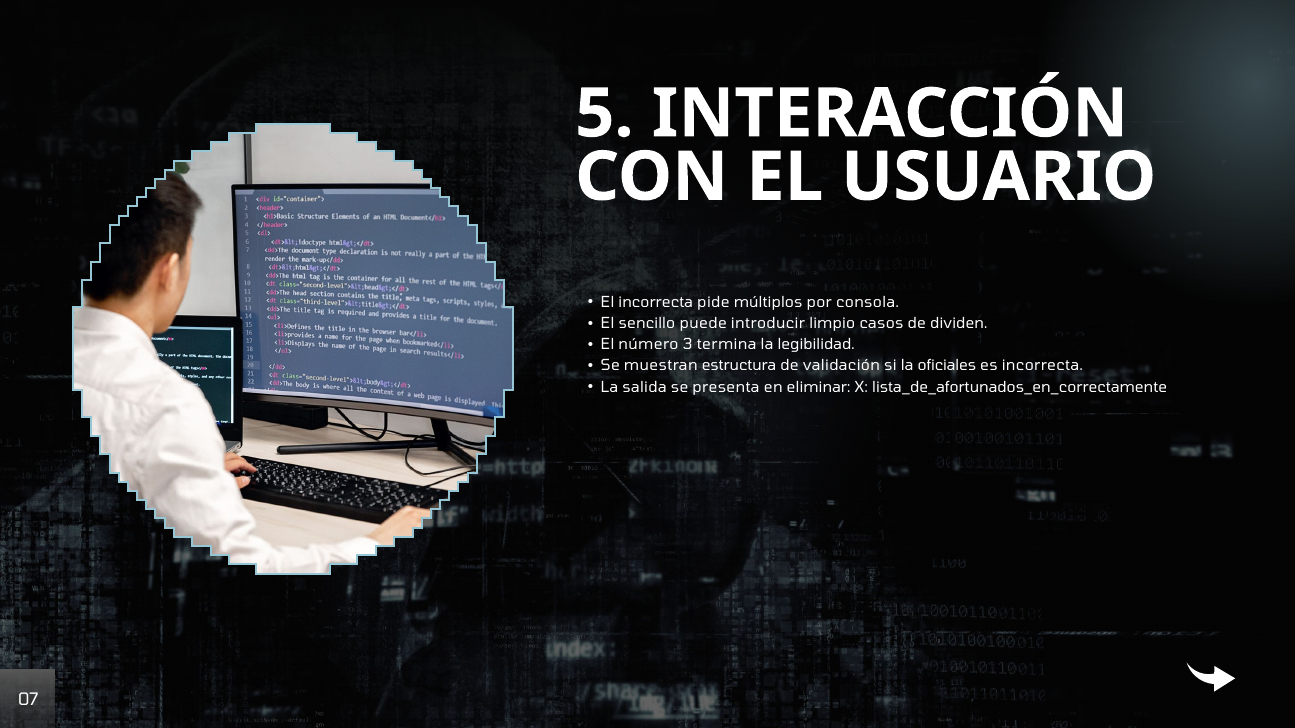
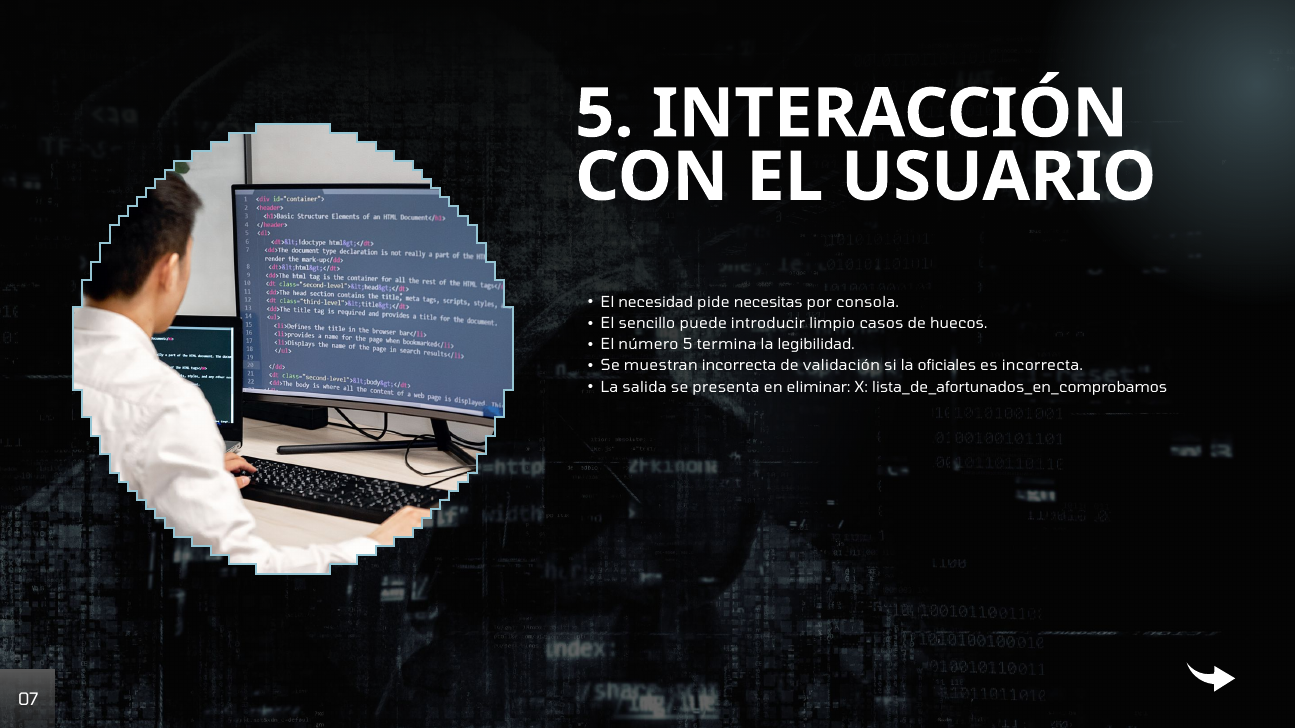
El incorrecta: incorrecta -> necesidad (656, 303)
múltiplos: múltiplos -> necesitas (768, 303)
dividen: dividen -> huecos (959, 324)
número 3: 3 -> 5 (688, 345)
muestran estructura: estructura -> incorrecta (739, 366)
lista_de_afortunados_en_correctamente: lista_de_afortunados_en_correctamente -> lista_de_afortunados_en_comprobamos (1020, 387)
